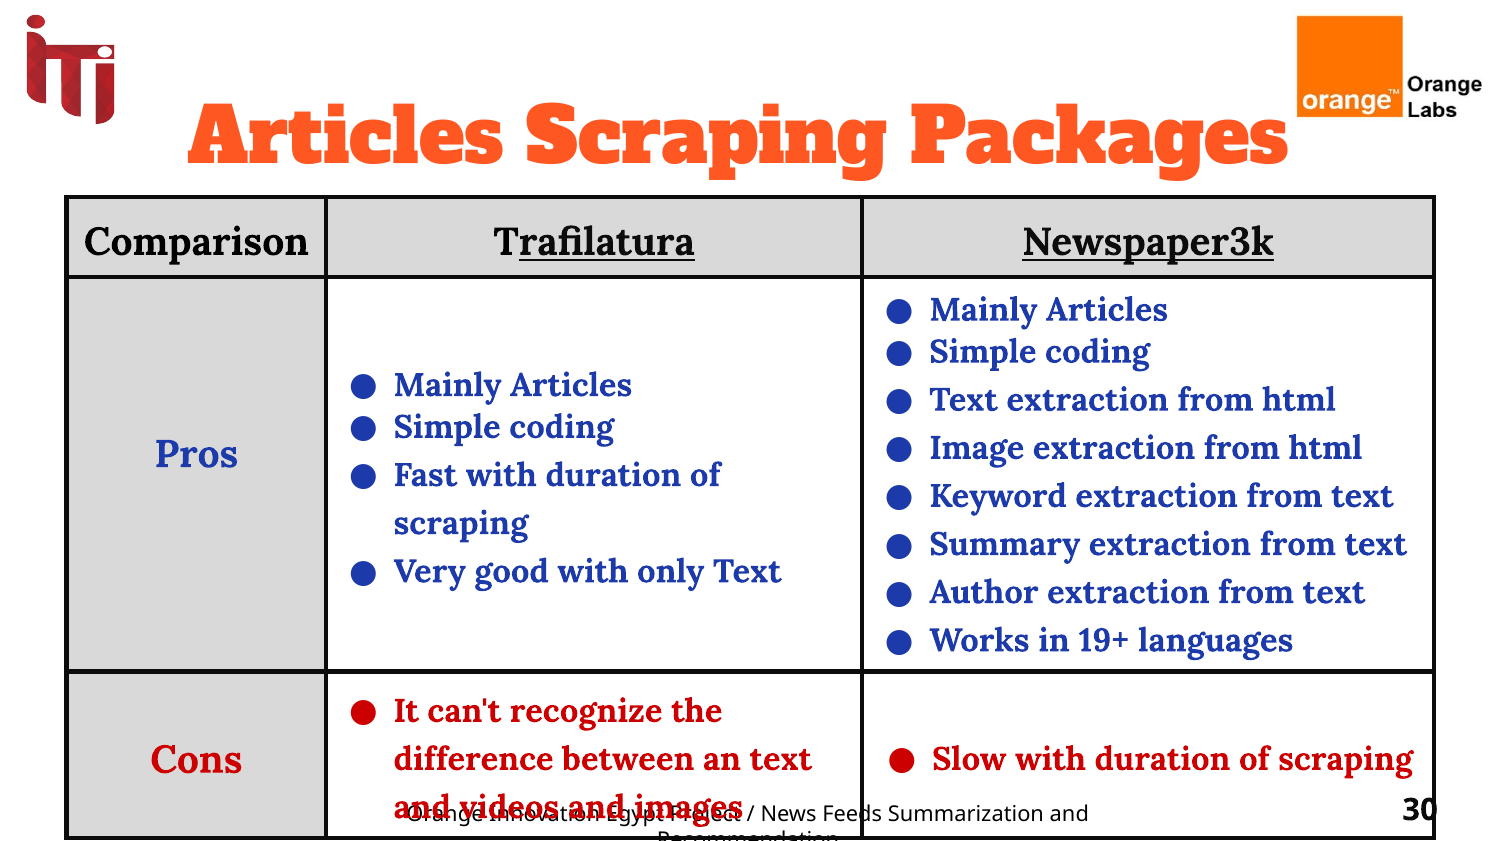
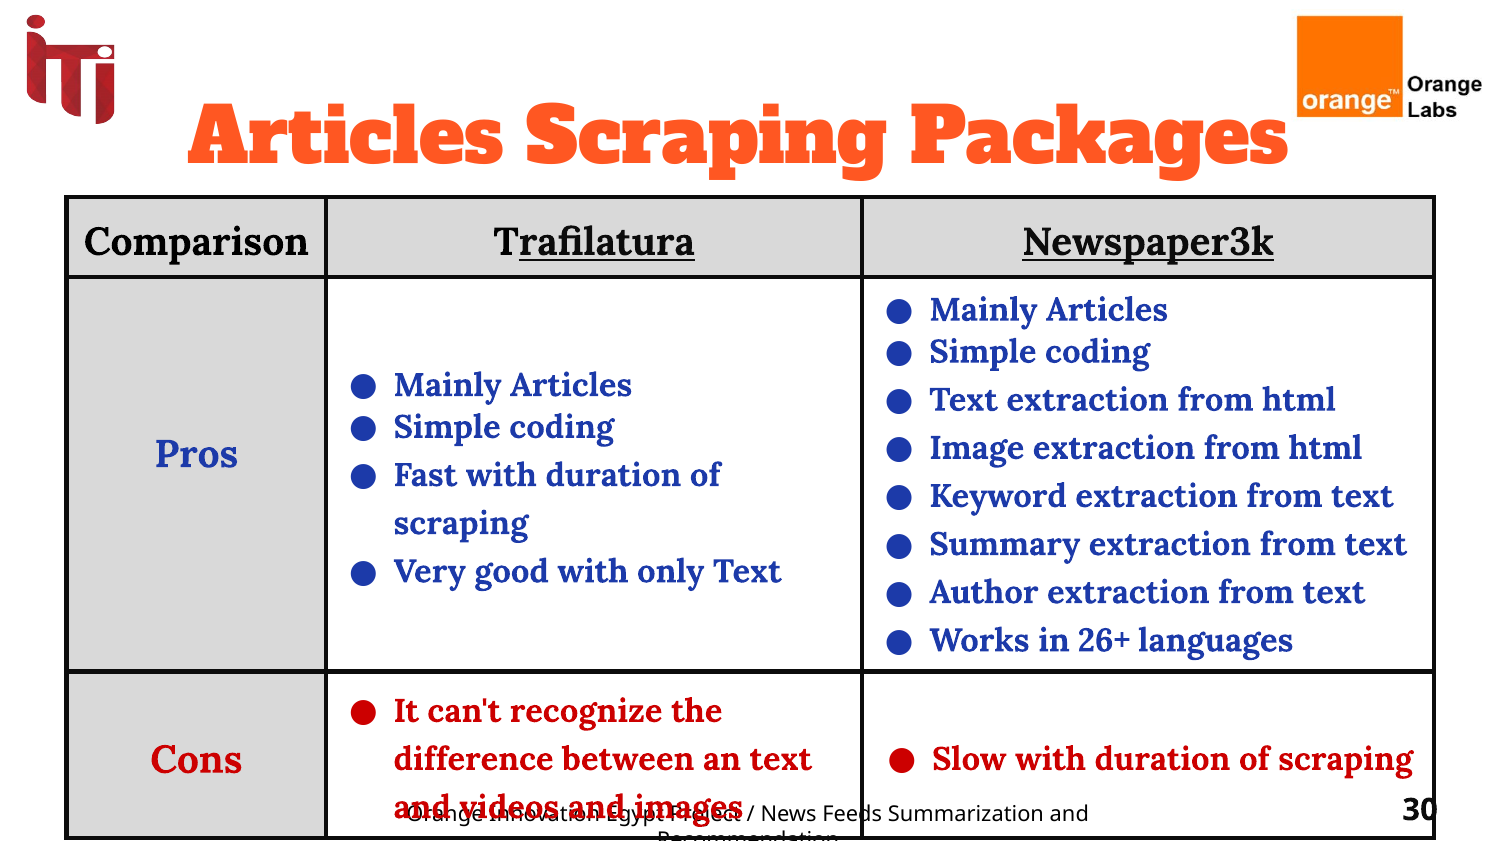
19+: 19+ -> 26+ (1104, 641)
